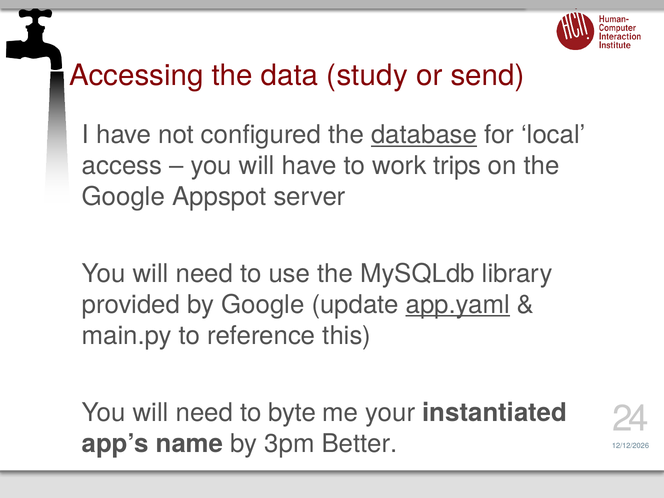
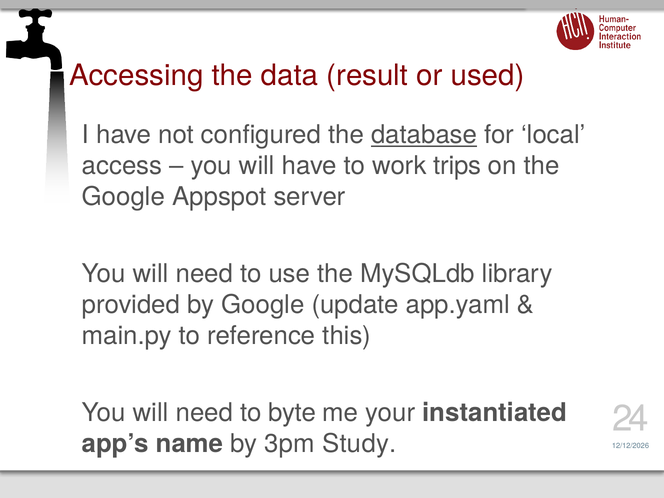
study: study -> result (367, 75)
send: send -> used (488, 75)
app.yaml underline: present -> none (458, 305)
Better: Better -> Study (359, 443)
